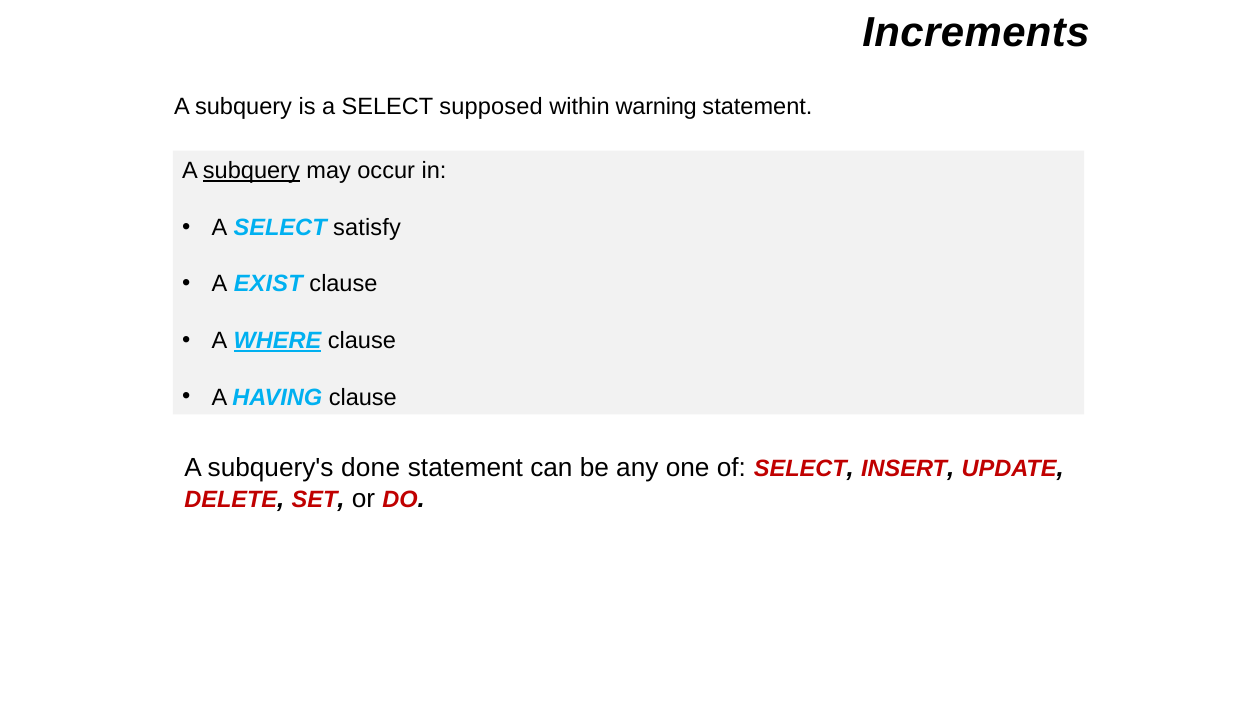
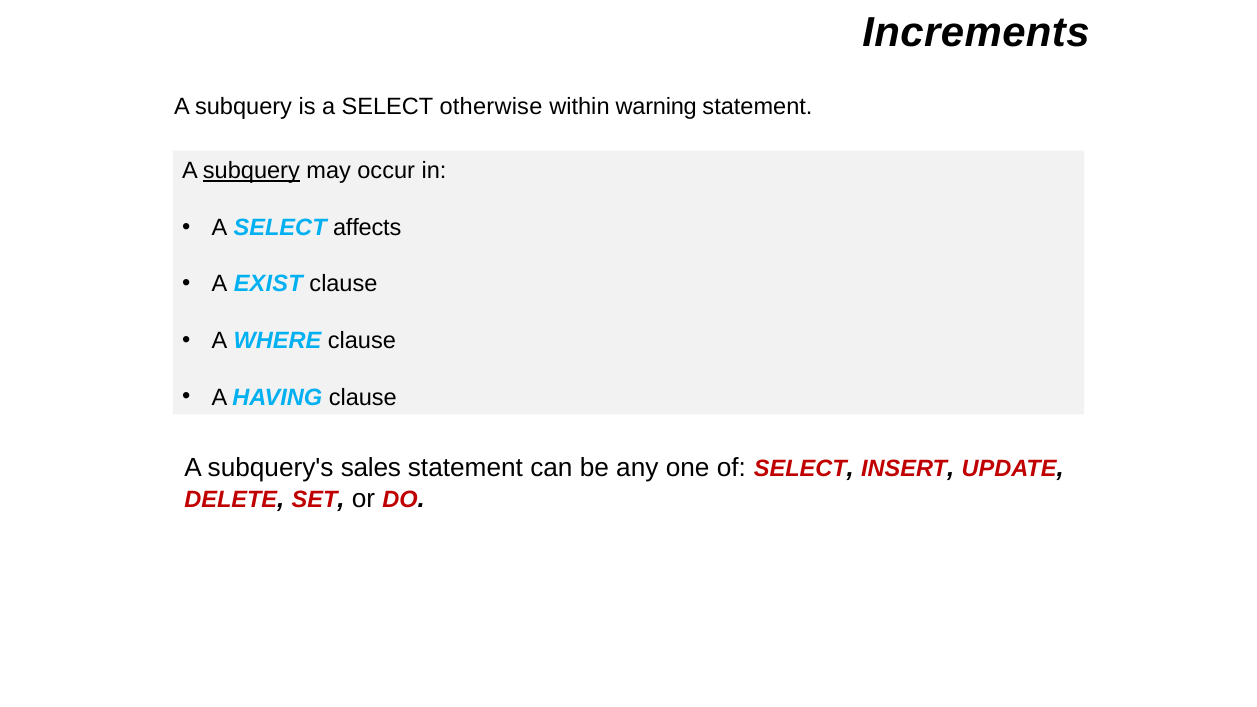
supposed: supposed -> otherwise (491, 107)
satisfy: satisfy -> affects (367, 228)
WHERE underline: present -> none (278, 341)
done: done -> sales (371, 468)
